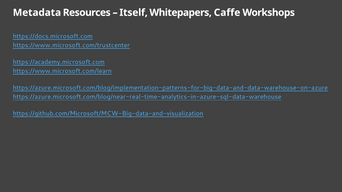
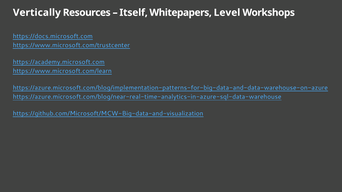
Metadata: Metadata -> Vertically (37, 13)
Caffe: Caffe -> Level (227, 13)
